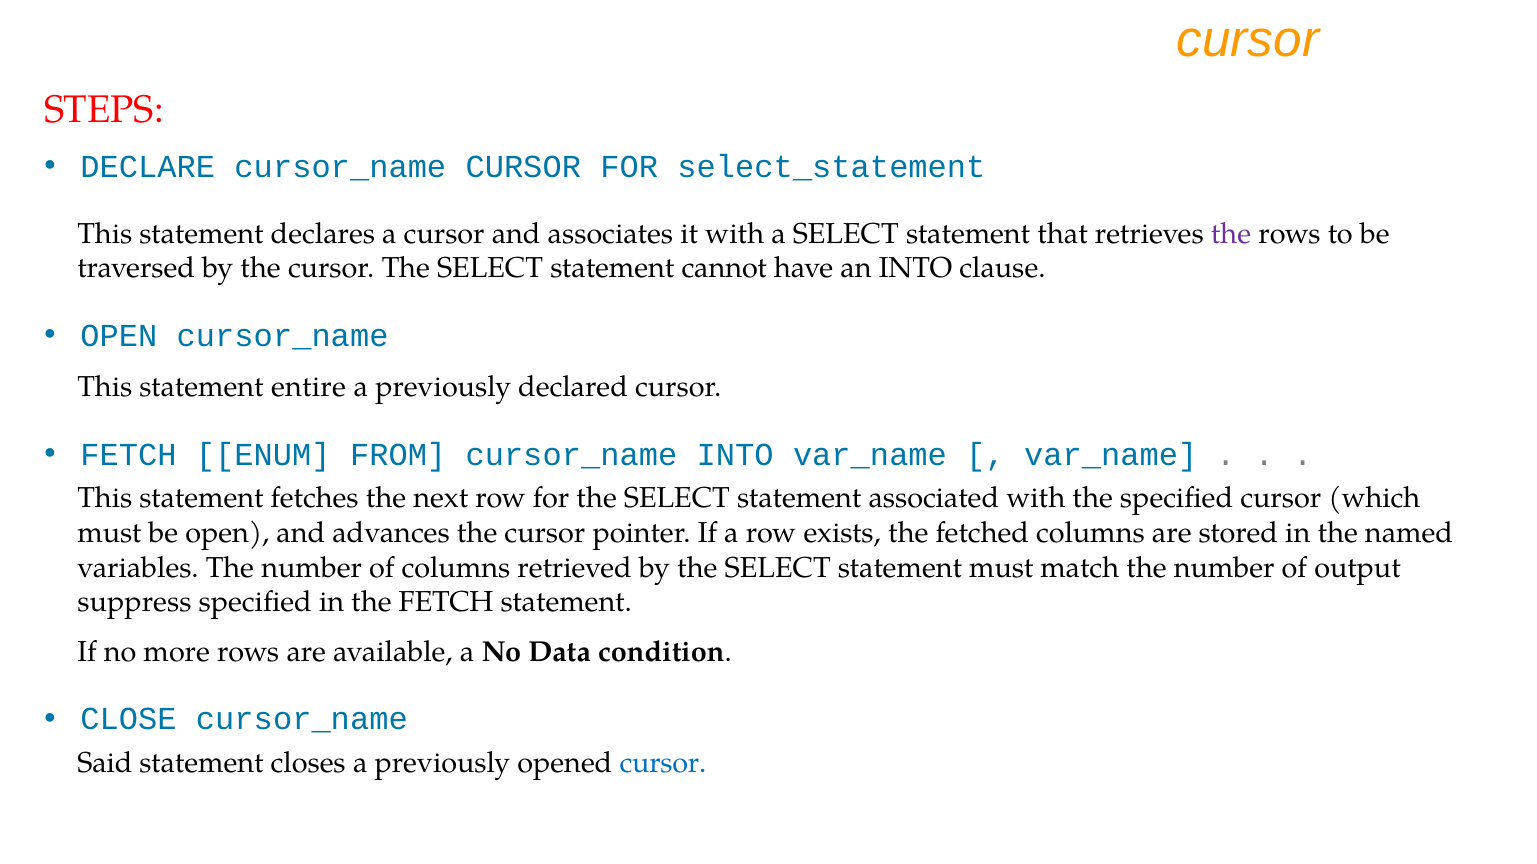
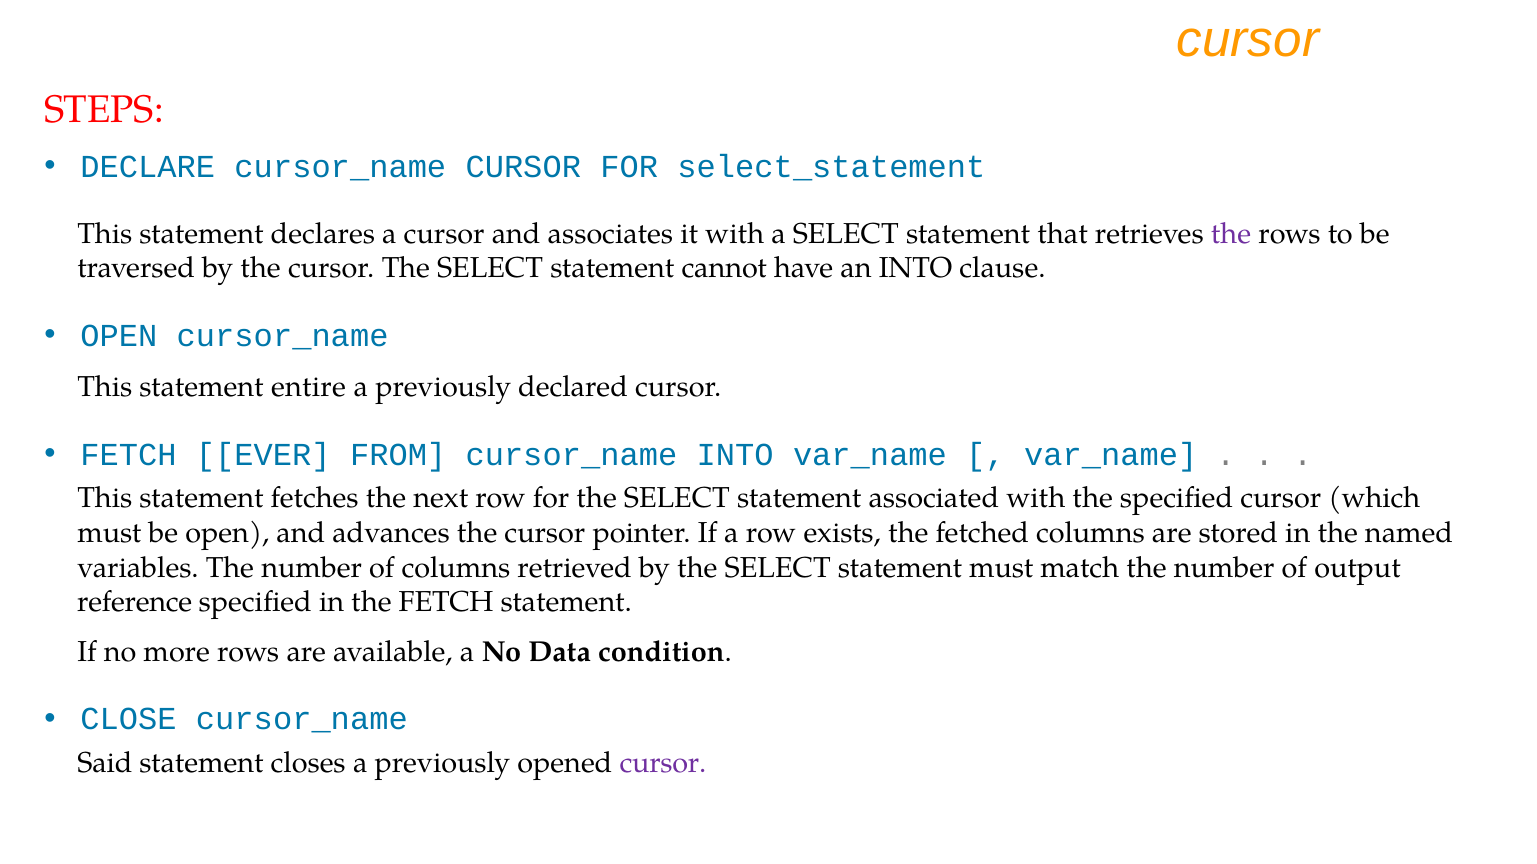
ENUM: ENUM -> EVER (263, 455)
suppress: suppress -> reference (135, 602)
cursor colour: blue -> purple (663, 764)
